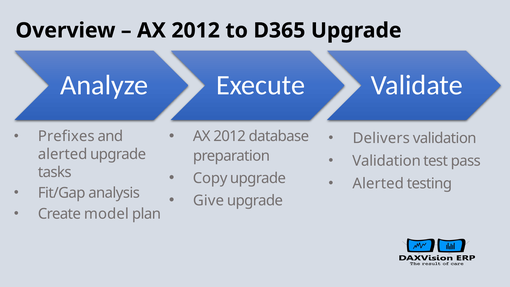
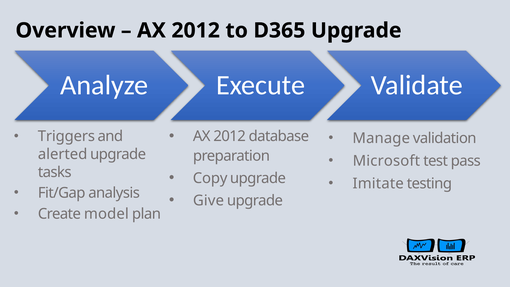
Prefixes: Prefixes -> Triggers (66, 136)
Delivers: Delivers -> Manage (381, 138)
Validation: Validation -> Microsoft (386, 161)
Alerted: Alerted -> Imitate (378, 183)
